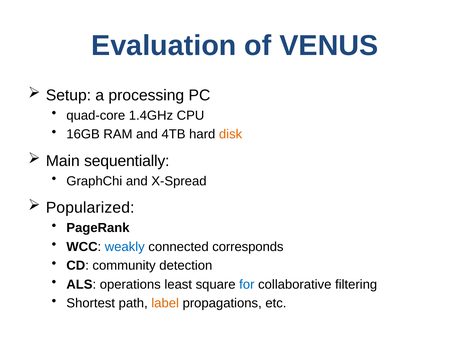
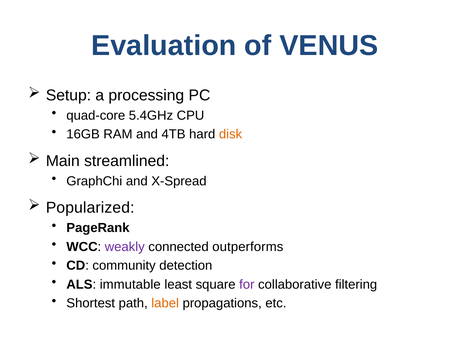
1.4GHz: 1.4GHz -> 5.4GHz (151, 115)
sequentially: sequentially -> streamlined (127, 161)
weakly colour: blue -> purple (125, 246)
corresponds: corresponds -> outperforms (248, 246)
operations: operations -> immutable (130, 284)
for colour: blue -> purple (247, 284)
